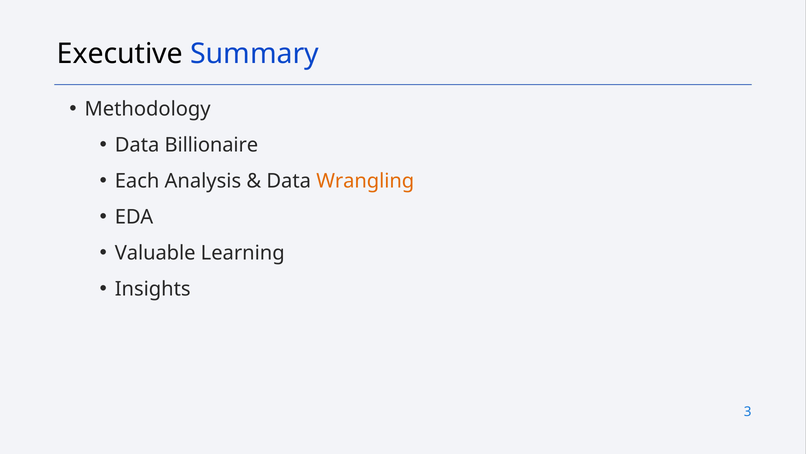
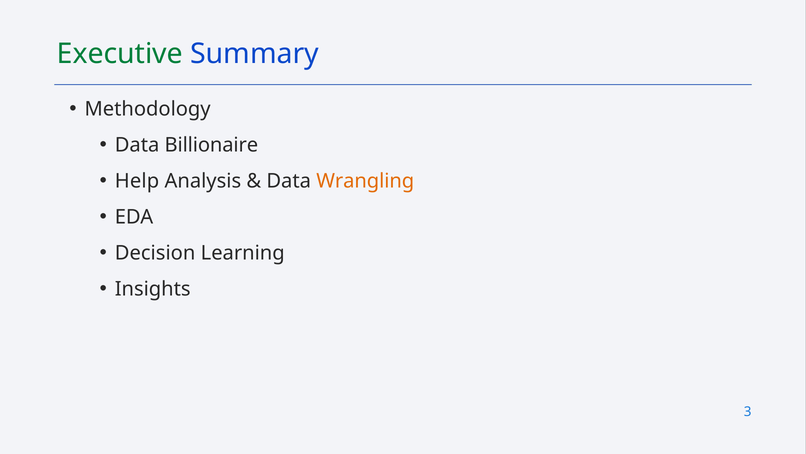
Executive colour: black -> green (120, 54)
Each: Each -> Help (137, 181)
Valuable: Valuable -> Decision (155, 253)
